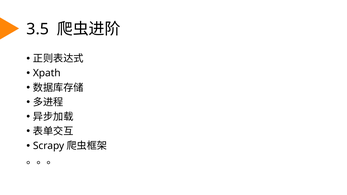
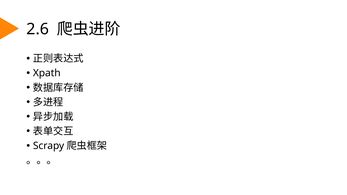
3.5: 3.5 -> 2.6 (38, 29)
